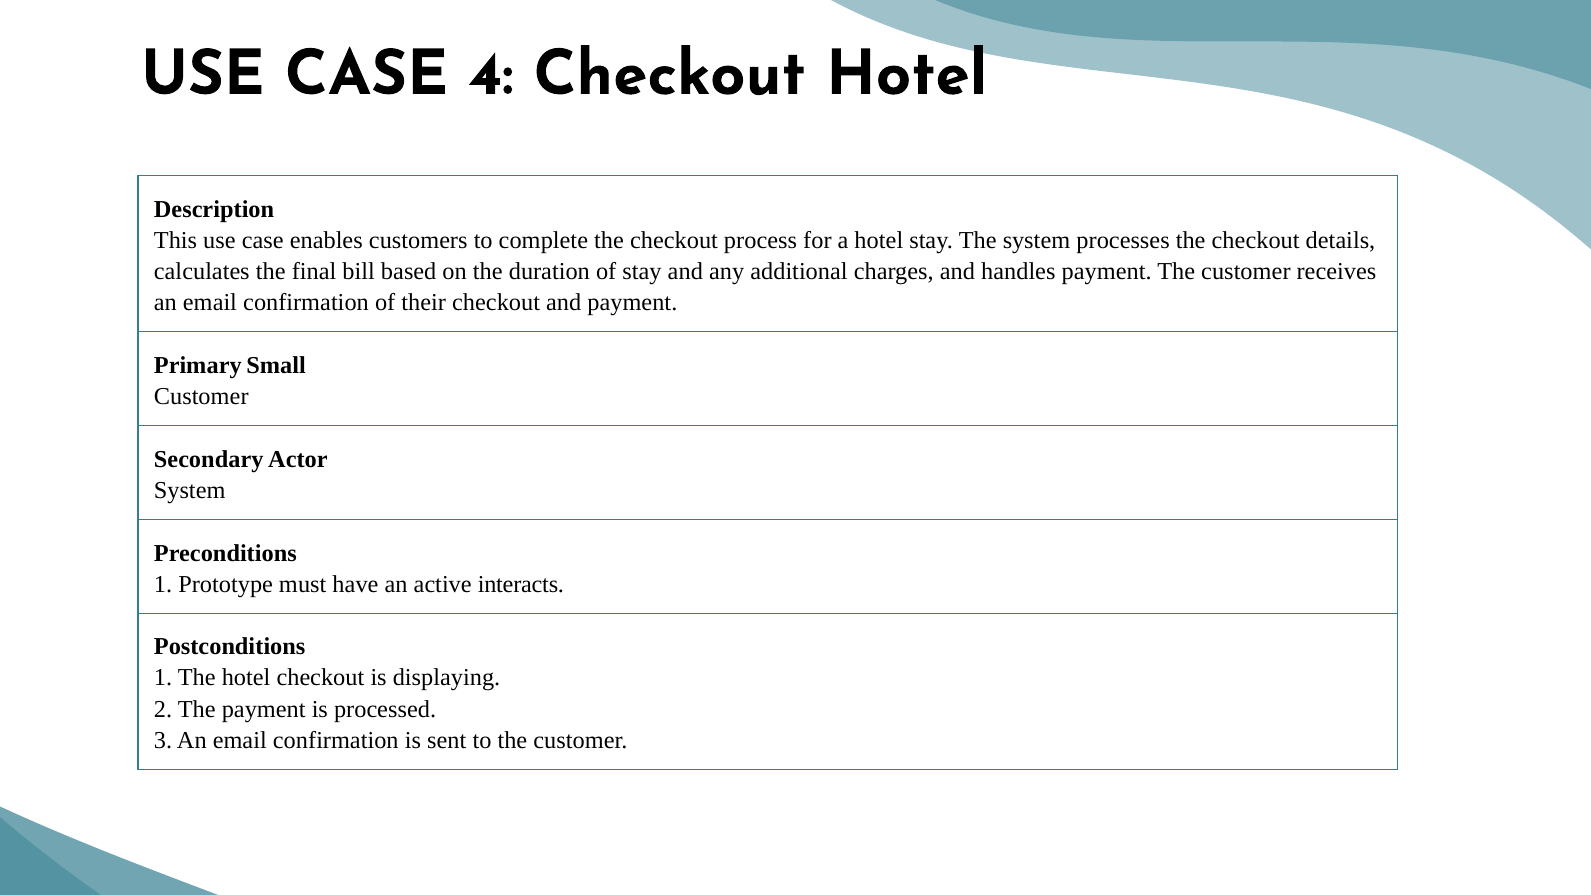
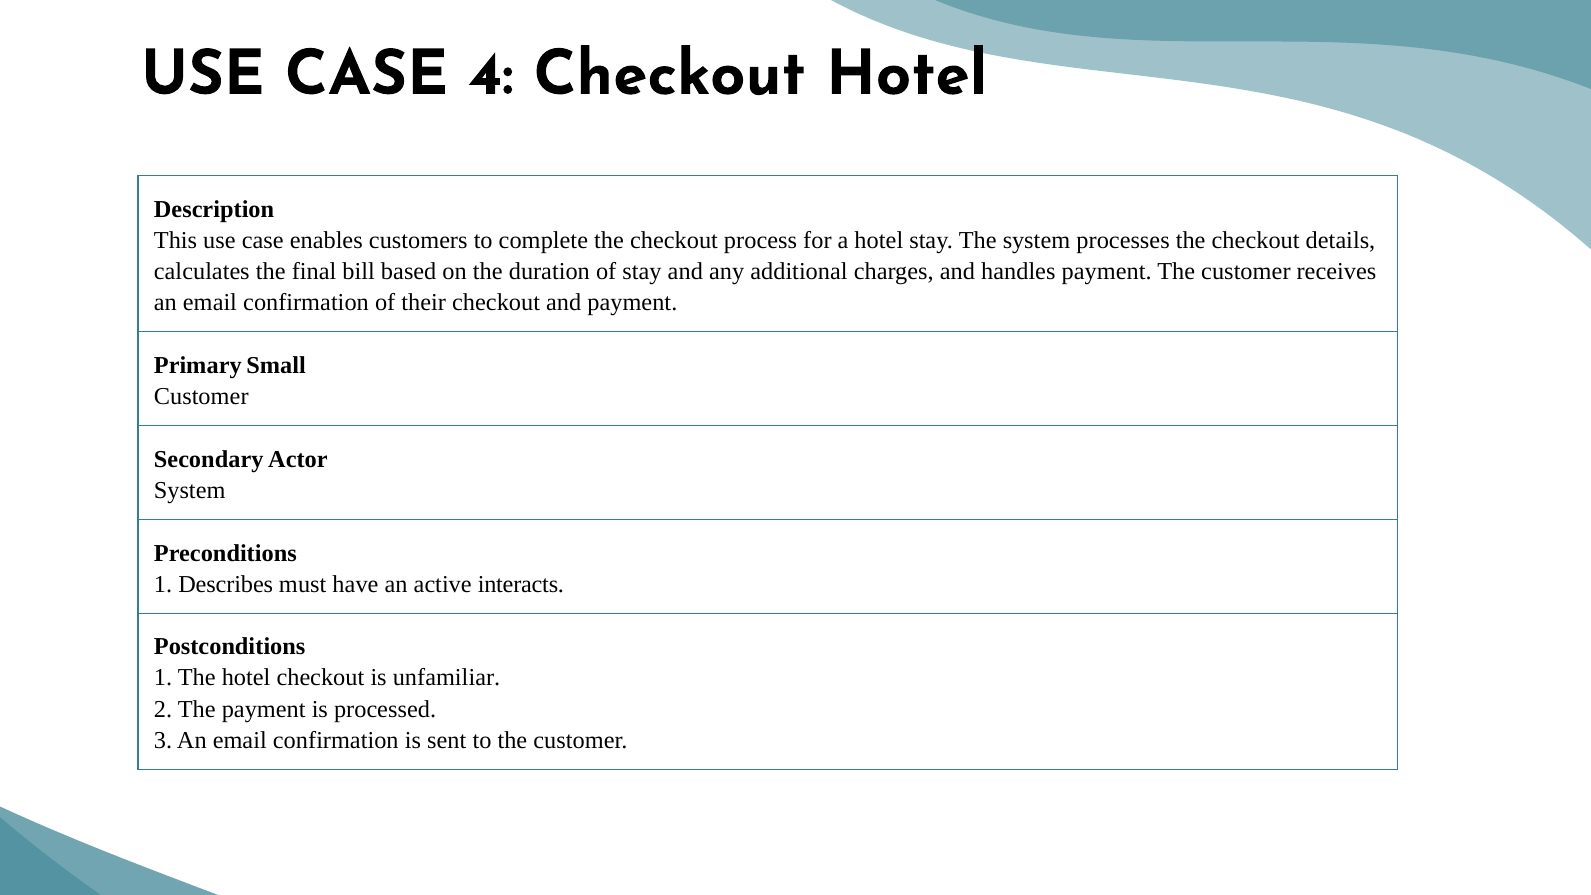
Prototype: Prototype -> Describes (226, 584)
displaying: displaying -> unfamiliar (447, 678)
